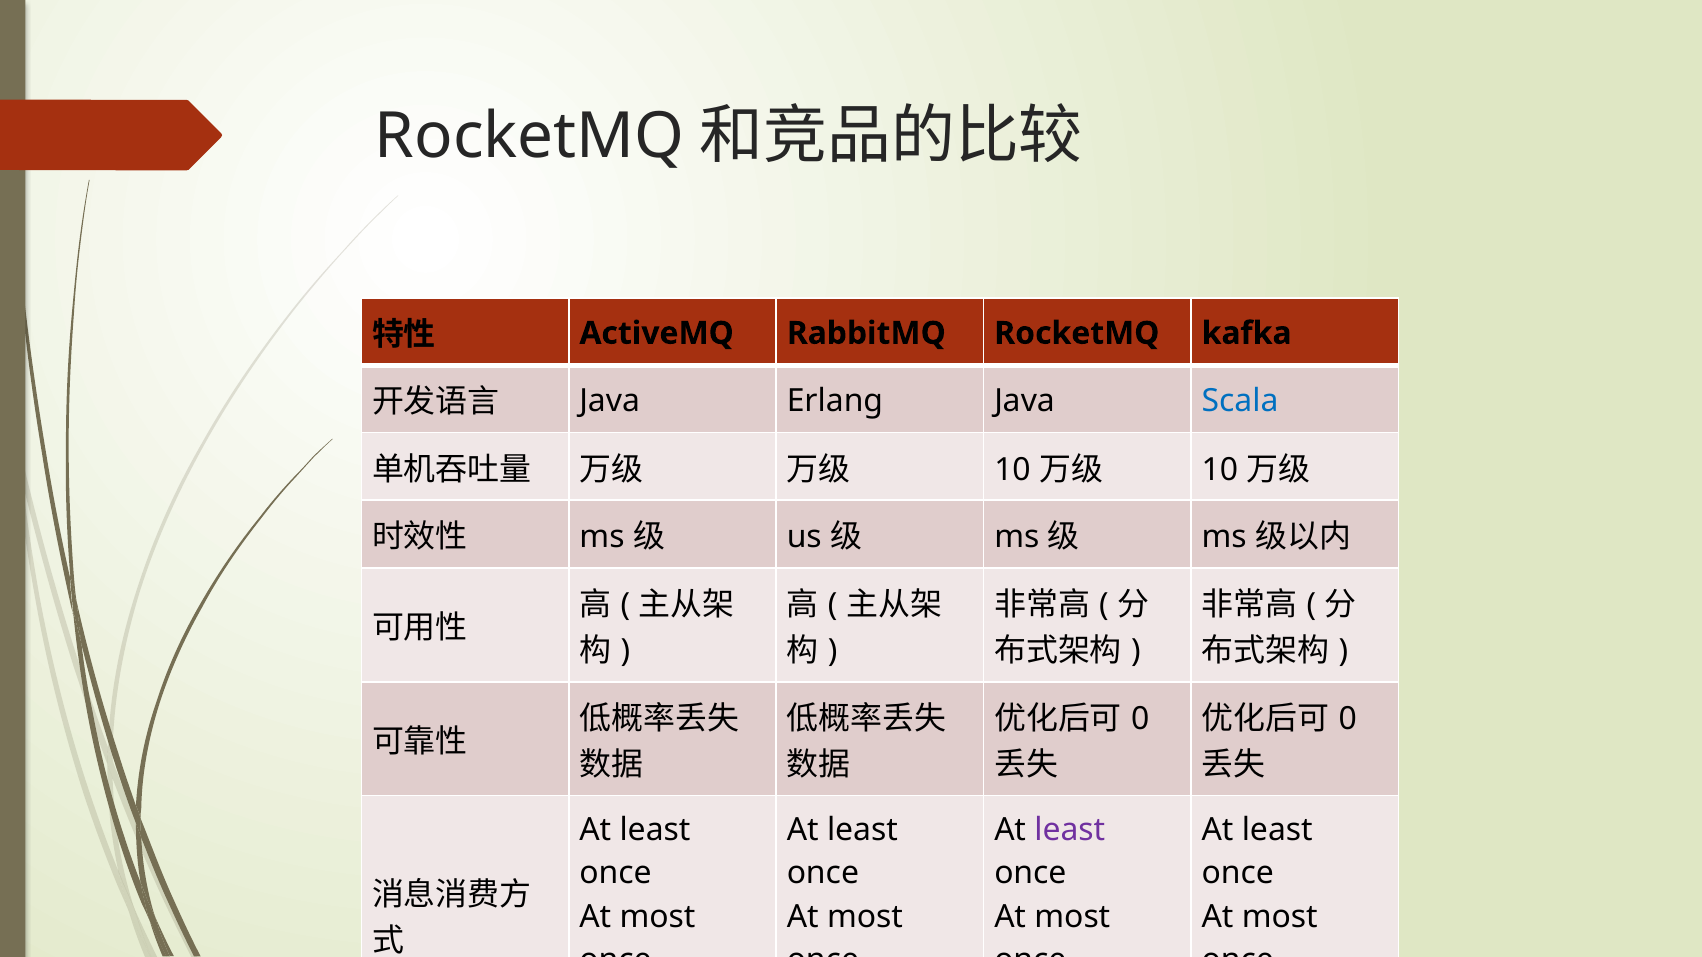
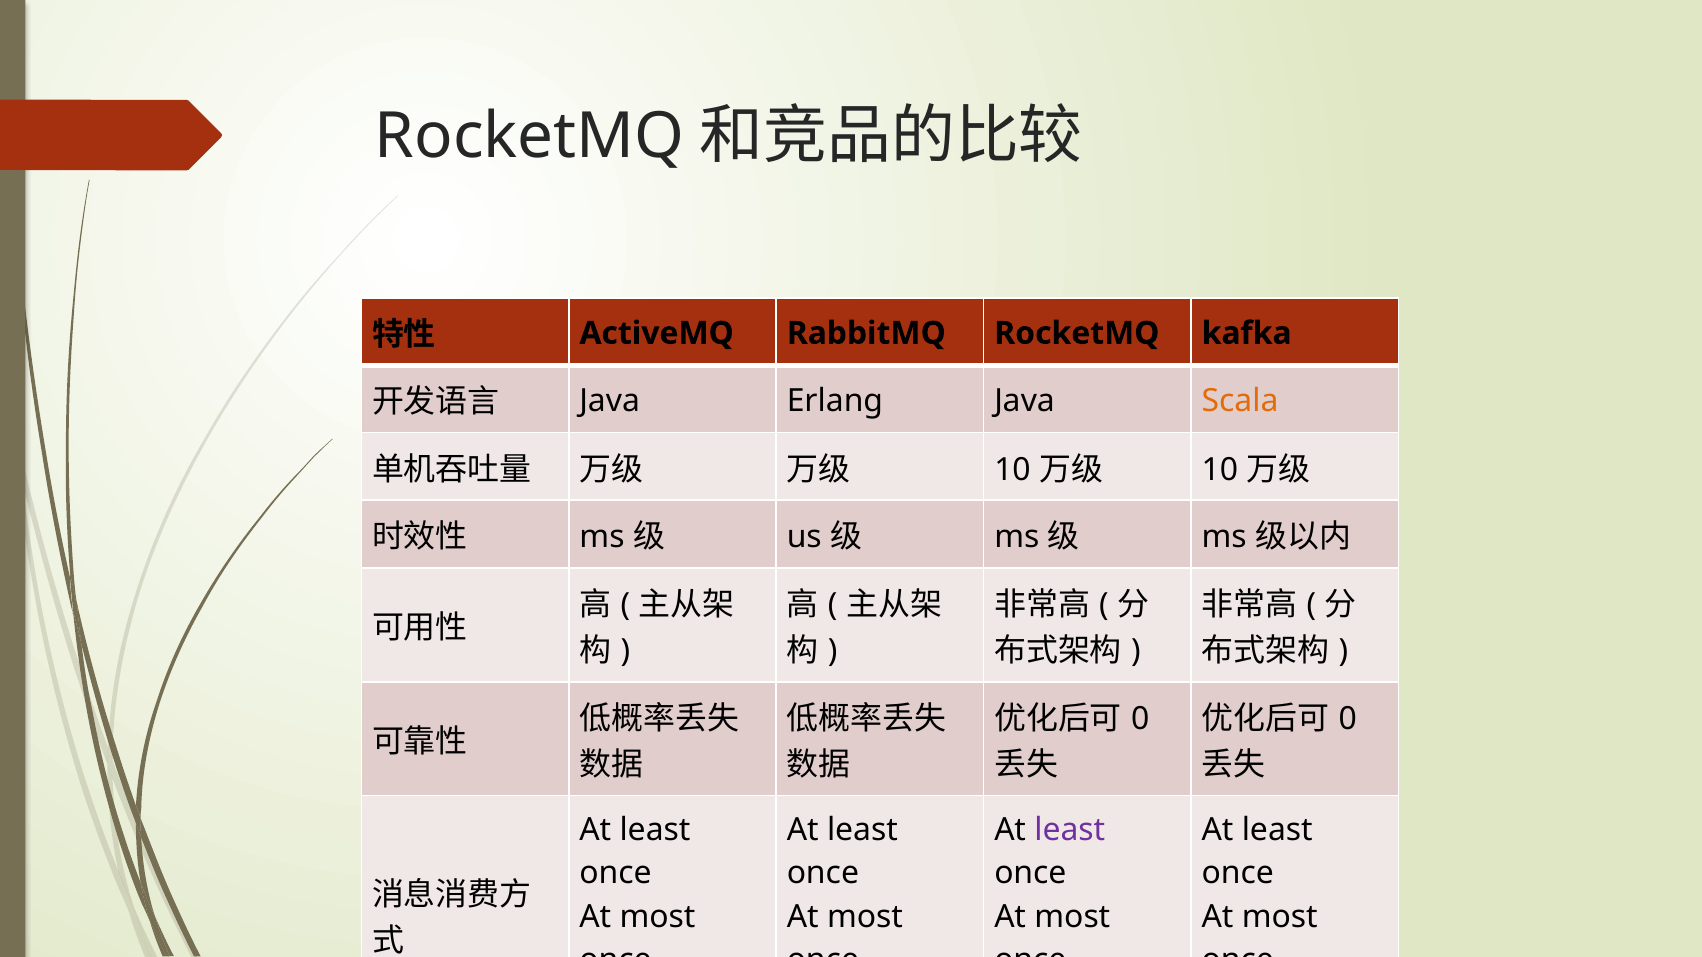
Scala colour: blue -> orange (1240, 401)
